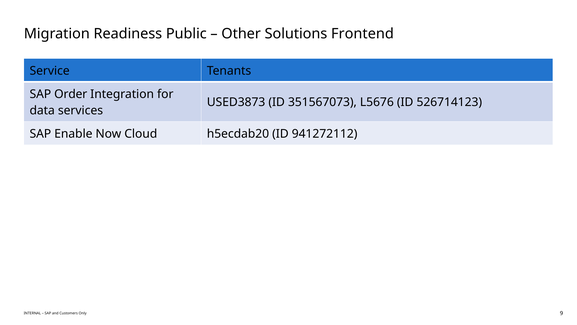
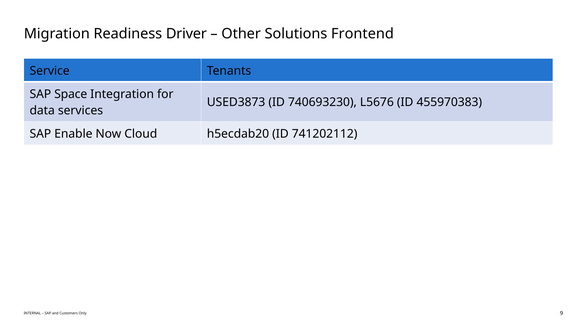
Public: Public -> Driver (186, 34)
Order: Order -> Space (71, 94)
351567073: 351567073 -> 740693230 (322, 102)
526714123: 526714123 -> 455970383 (449, 102)
941272112: 941272112 -> 741202112 (325, 134)
